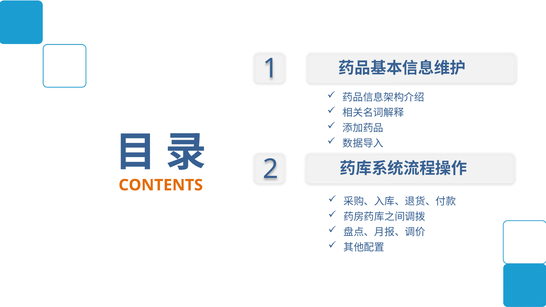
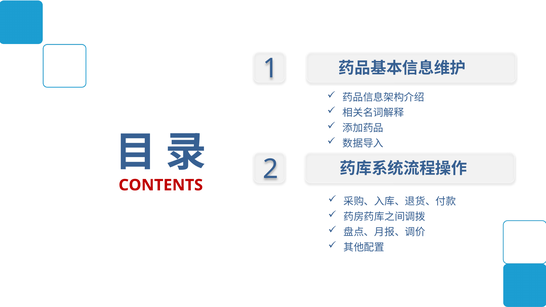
CONTENTS colour: orange -> red (161, 185)
